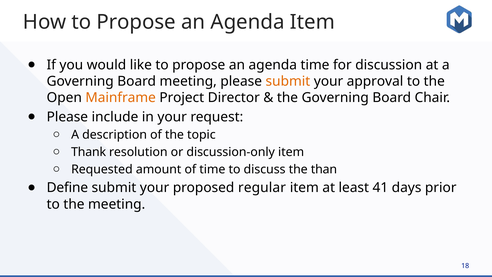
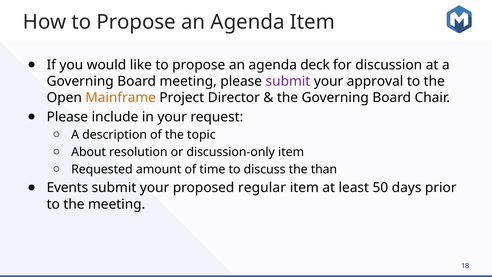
agenda time: time -> deck (315, 65)
submit colour: orange -> purple (288, 81)
Thank: Thank -> About (89, 152)
Define: Define -> Events (67, 188)
41: 41 -> 50 (380, 188)
